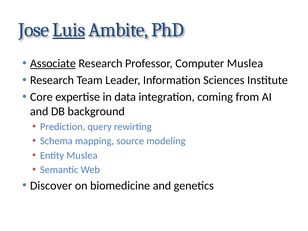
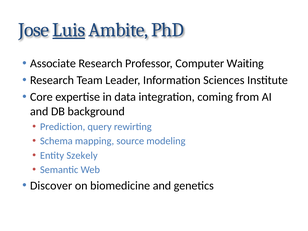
Associate underline: present -> none (53, 63)
Computer Muslea: Muslea -> Waiting (245, 63)
Entity Muslea: Muslea -> Szekely (82, 155)
